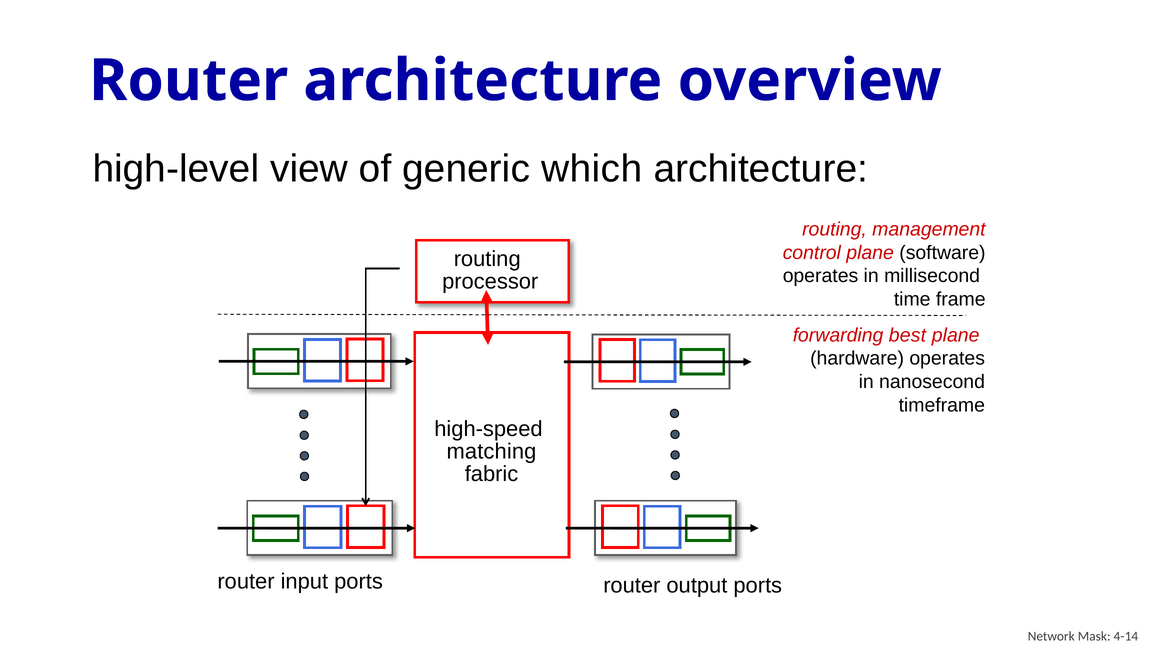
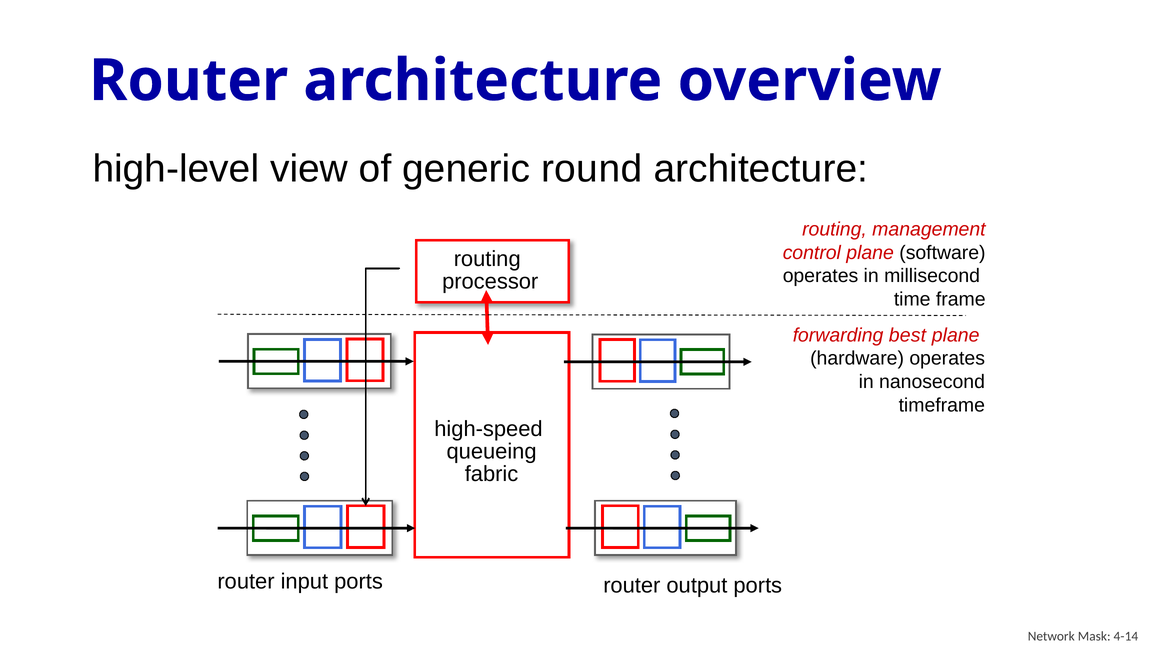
which: which -> round (592, 169)
matching: matching -> queueing (492, 451)
